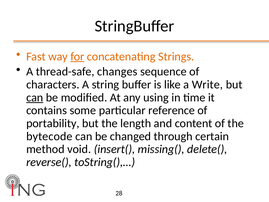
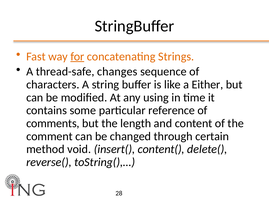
Write: Write -> Either (207, 84)
can underline: present -> none (35, 97)
portability: portability -> comments (53, 123)
bytecode: bytecode -> comment (49, 136)
missing(: missing( -> content( (161, 149)
